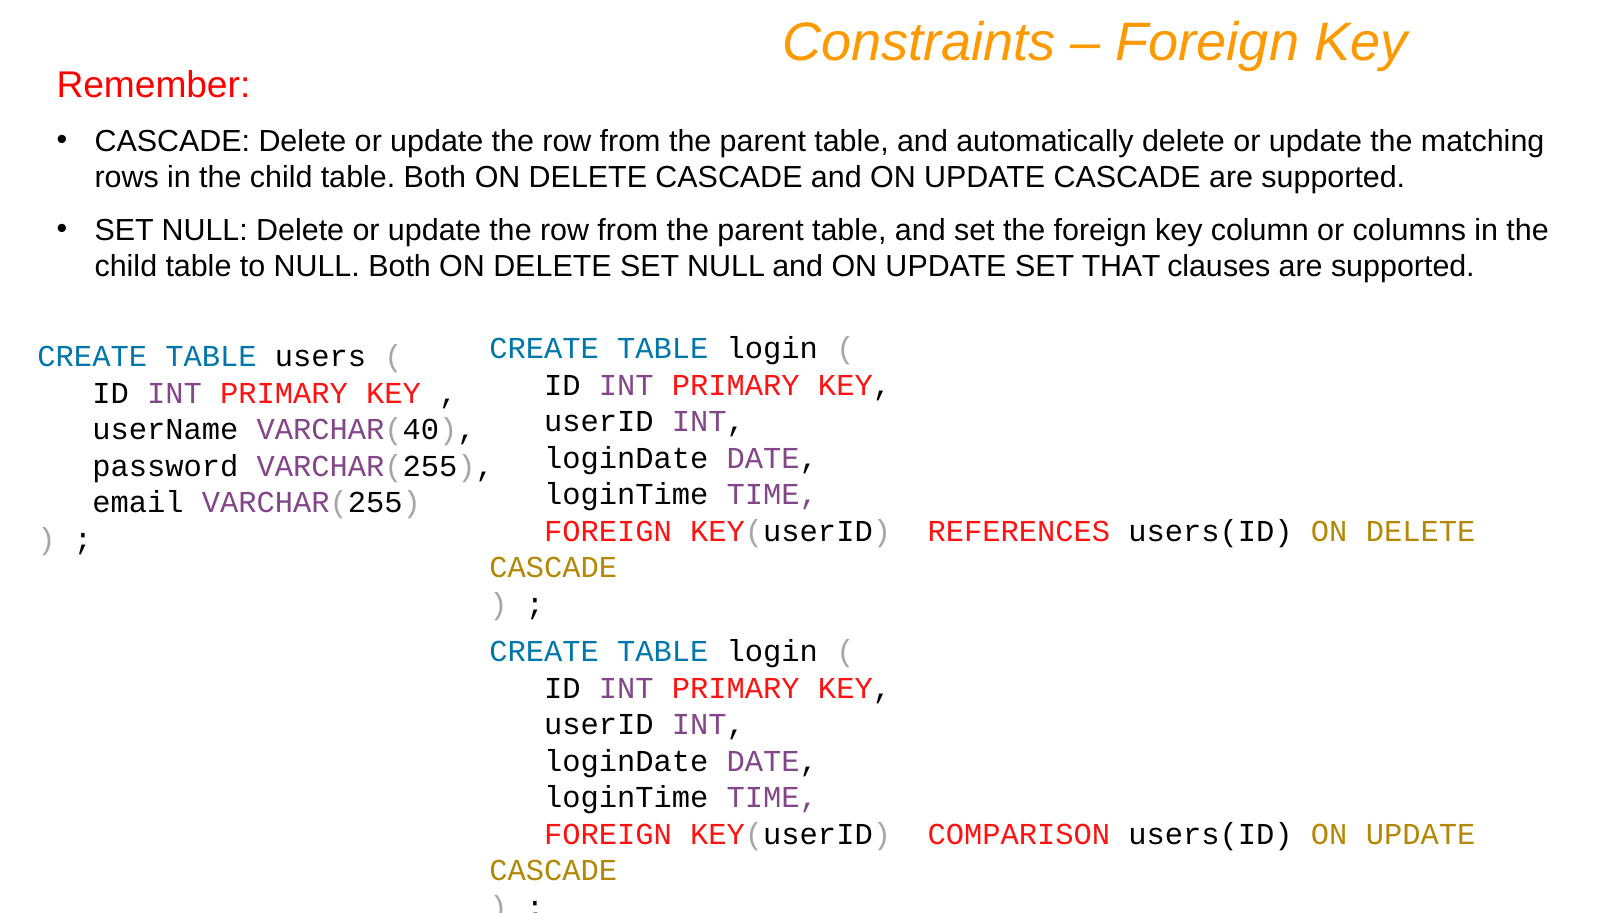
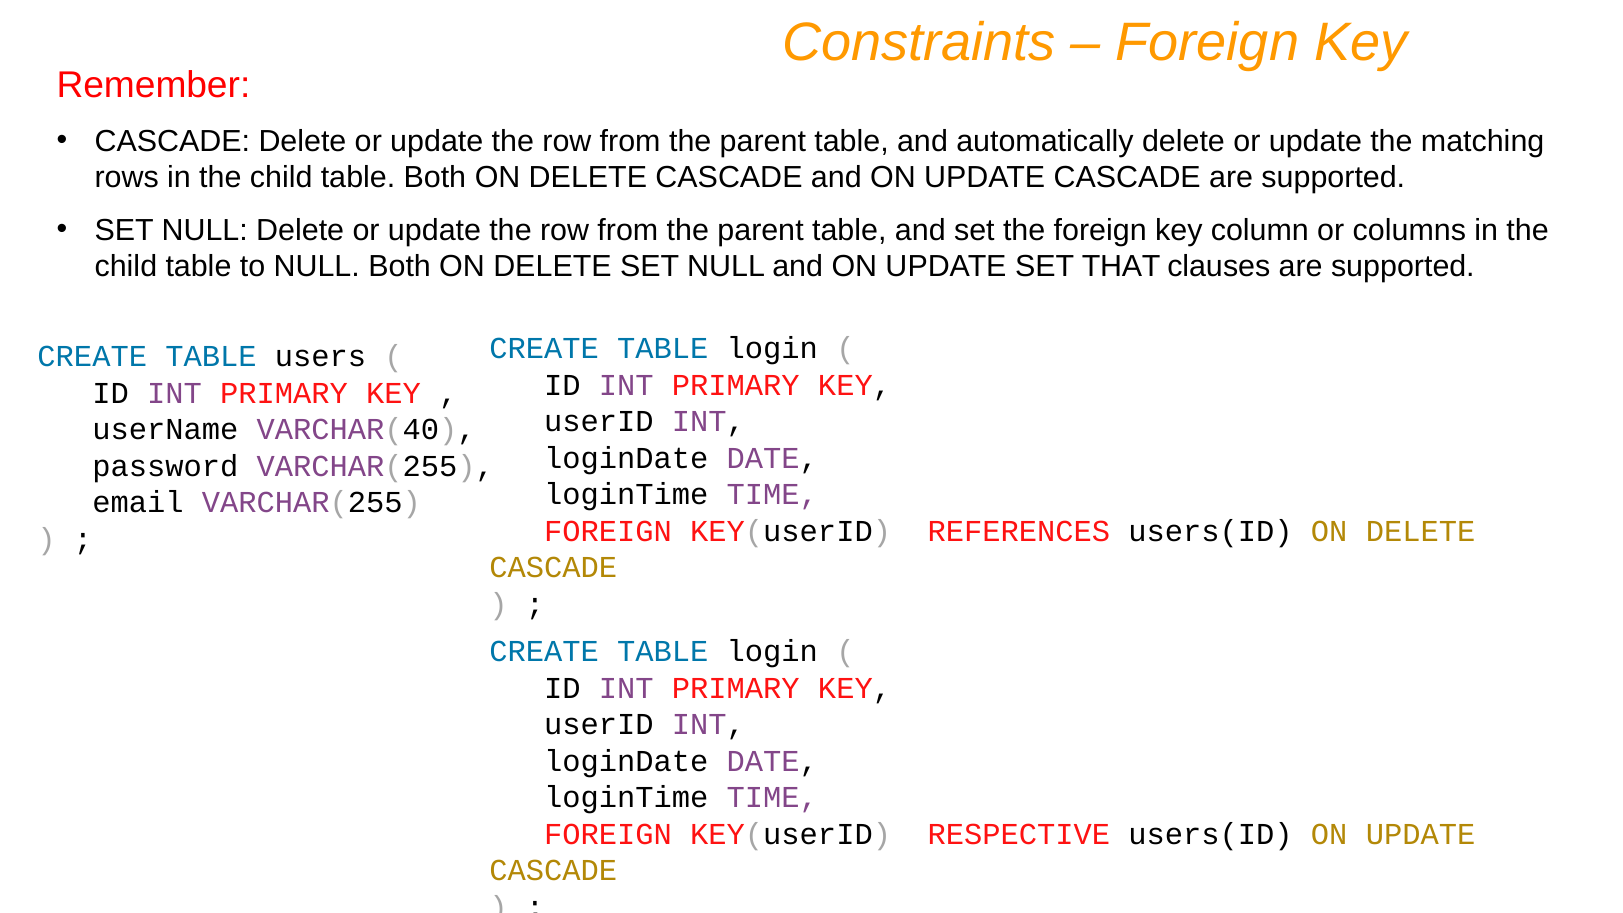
COMPARISON: COMPARISON -> RESPECTIVE (1019, 834)
